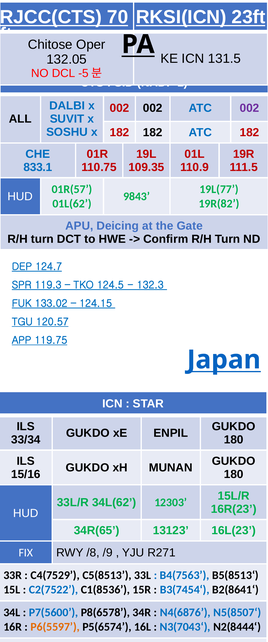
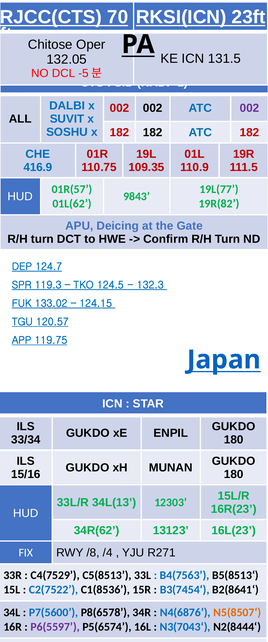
833.1: 833.1 -> 416.9 (38, 167)
34L(62: 34L(62 -> 34L(13 (114, 502)
34R(65: 34R(65 -> 34R(62 (97, 530)
/9: /9 -> /4 (108, 552)
N5(8507‘ colour: blue -> orange (237, 612)
P6(5597 colour: orange -> purple (55, 626)
